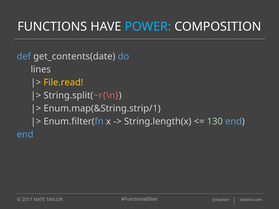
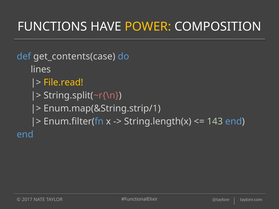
POWER colour: light blue -> yellow (148, 27)
get_contents(date: get_contents(date -> get_contents(case (74, 56)
130: 130 -> 143 (215, 122)
